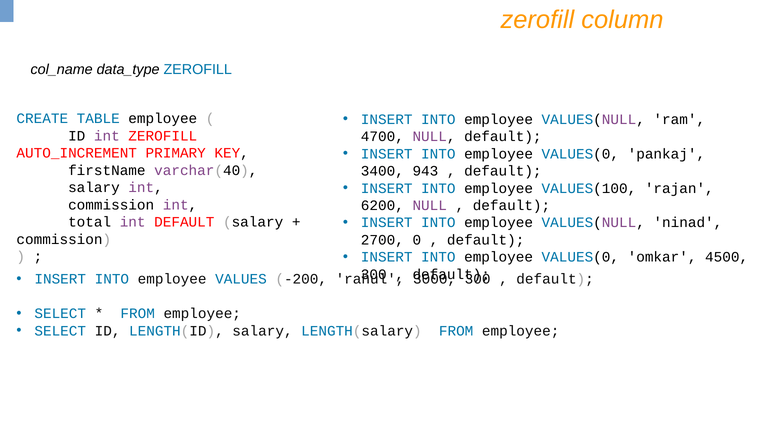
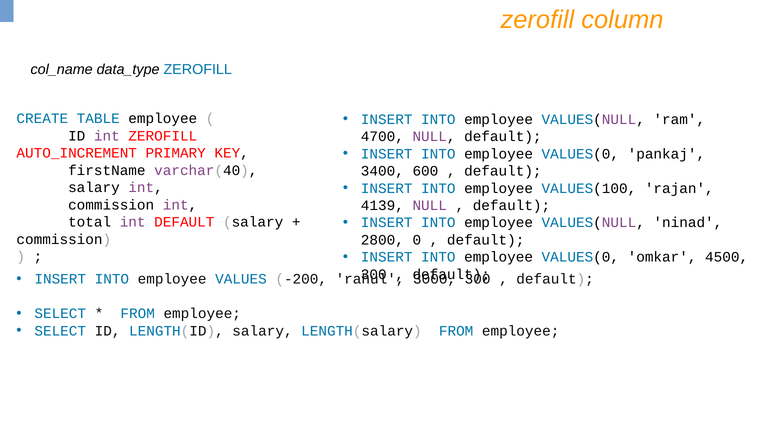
943: 943 -> 600 (425, 171)
6200: 6200 -> 4139 (382, 205)
2700: 2700 -> 2800 (382, 240)
